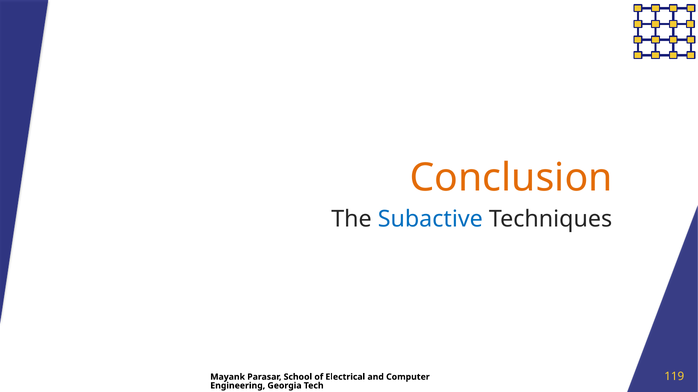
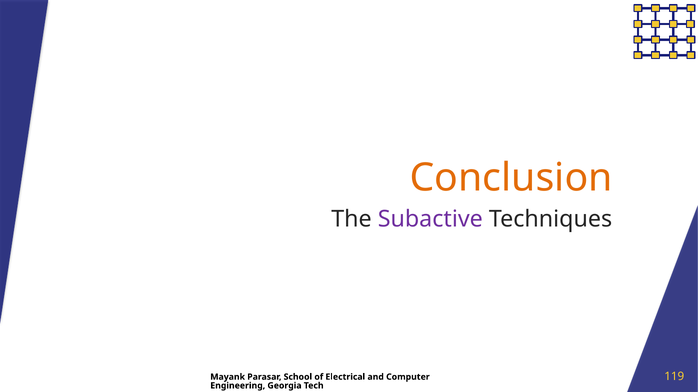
Subactive colour: blue -> purple (430, 220)
